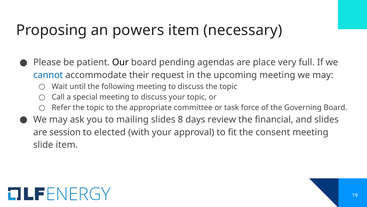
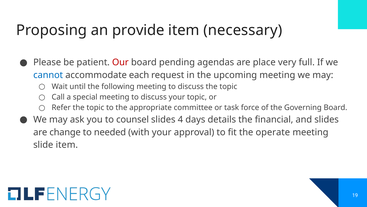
powers: powers -> provide (138, 30)
Our colour: black -> red (120, 62)
their: their -> each (139, 75)
mailing: mailing -> counsel (133, 119)
8: 8 -> 4 (180, 119)
review: review -> details (222, 119)
session: session -> change (65, 132)
elected: elected -> needed (110, 132)
consent: consent -> operate (273, 132)
